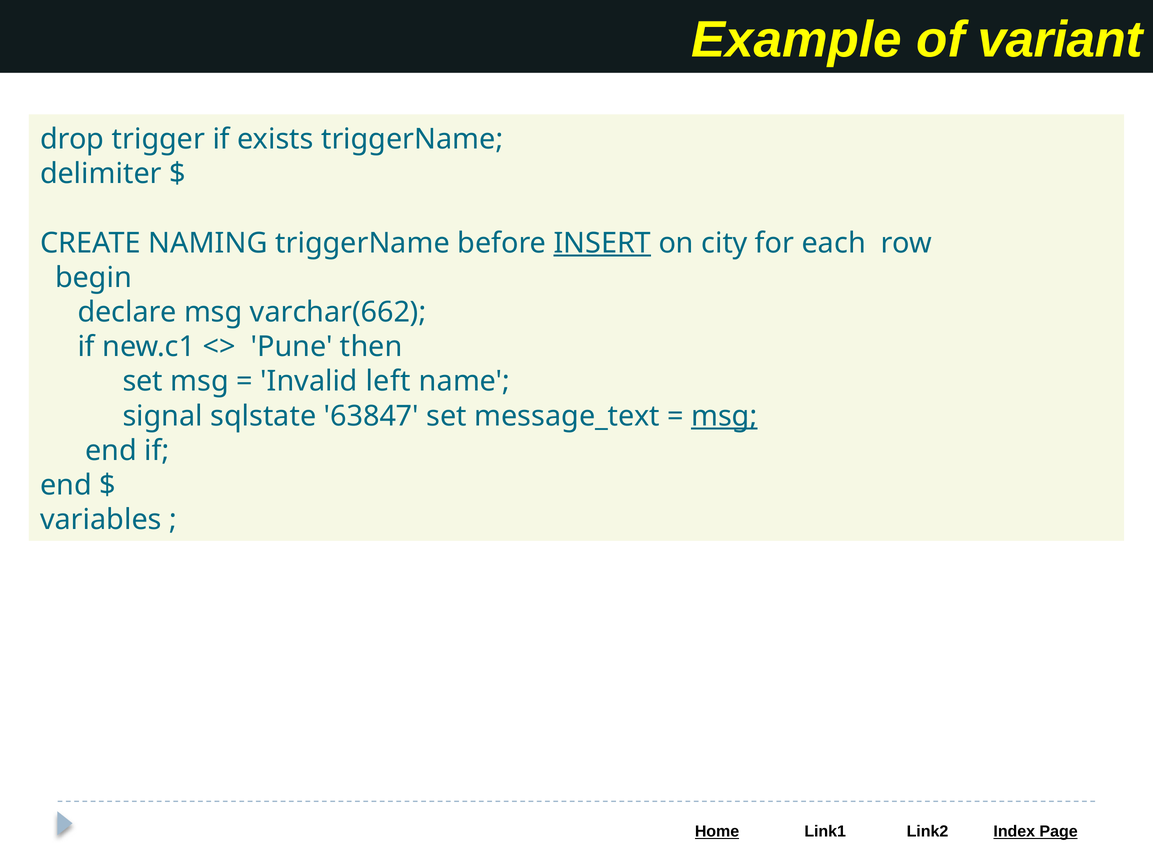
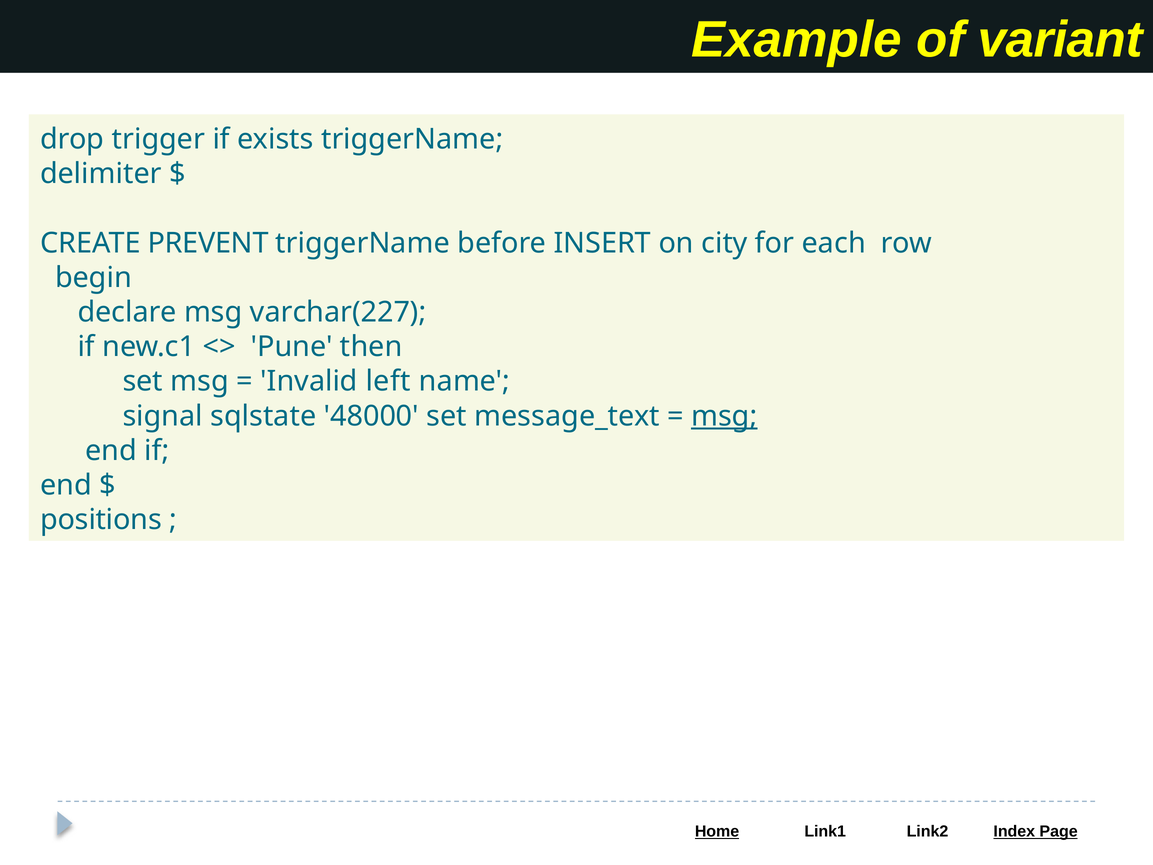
NAMING: NAMING -> PREVENT (208, 243)
INSERT underline: present -> none (602, 243)
varchar(662: varchar(662 -> varchar(227 (338, 312)
63847: 63847 -> 48000 (371, 416)
variables: variables -> positions (101, 520)
